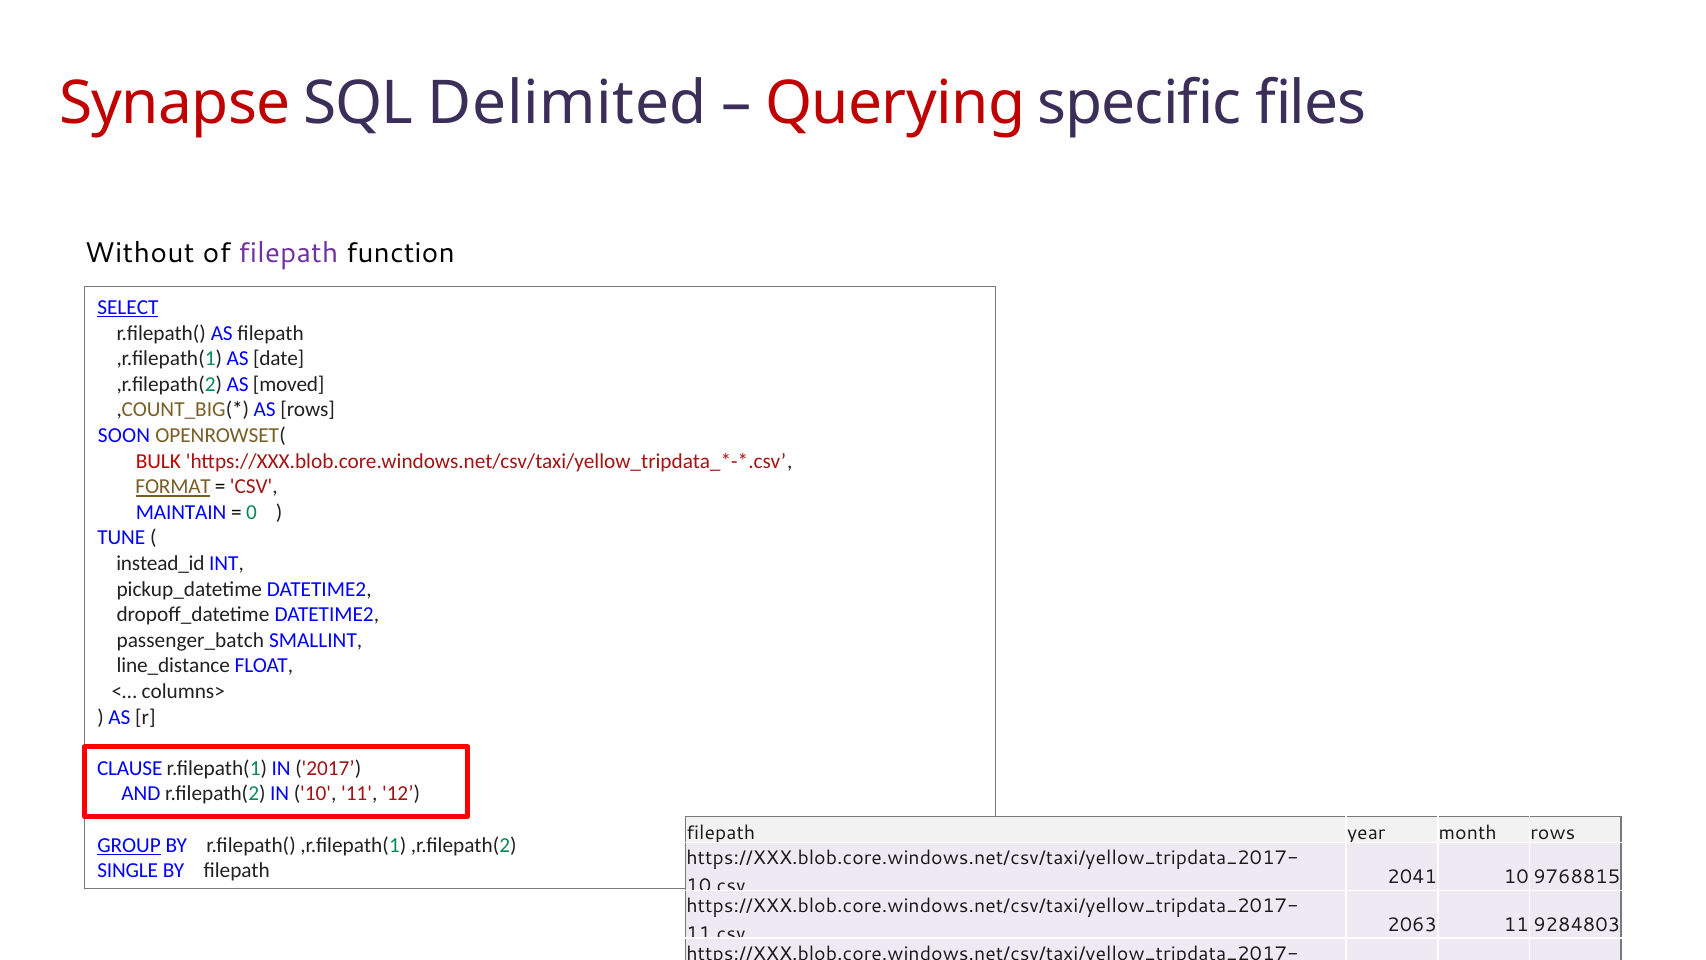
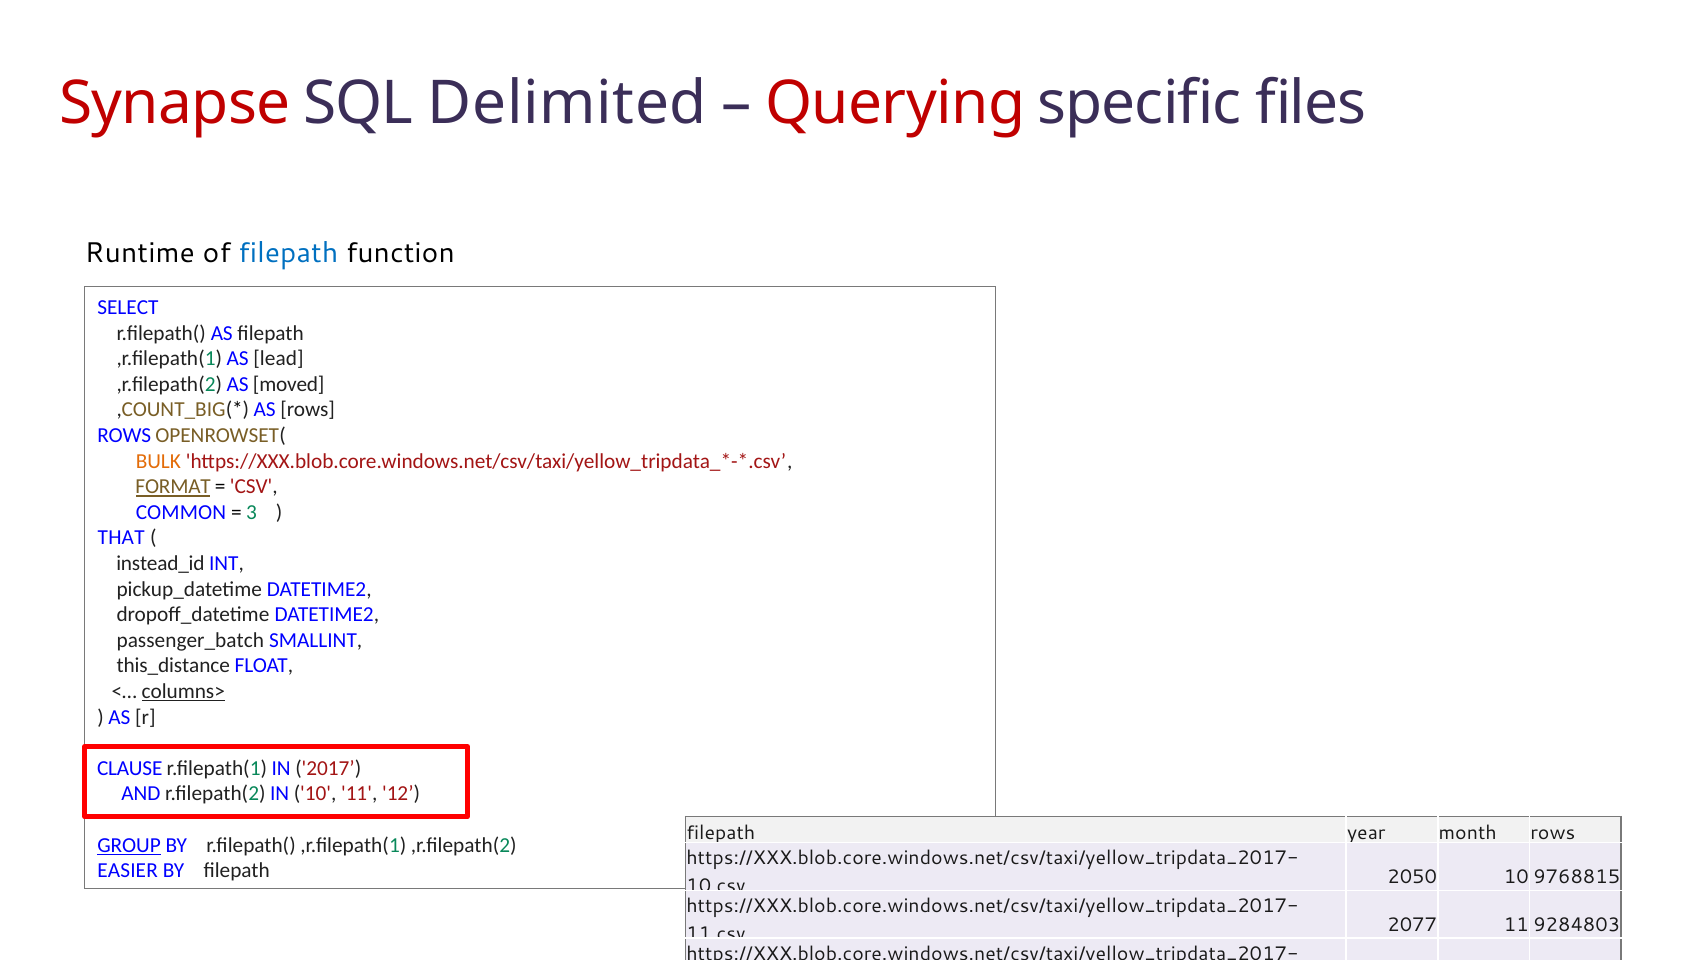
Without: Without -> Runtime (140, 253)
filepath colour: purple -> blue (288, 253)
SELECT underline: present -> none (128, 307)
date: date -> lead (279, 359)
SOON: SOON -> ROWS (124, 435)
BULK colour: red -> orange (158, 461)
MAINTAIN: MAINTAIN -> COMMON (181, 512)
0: 0 -> 3 (252, 512)
TUNE: TUNE -> THAT (121, 538)
line_distance: line_distance -> this_distance (173, 666)
columns> underline: none -> present (183, 691)
SINGLE: SINGLE -> EASIER (128, 870)
2041: 2041 -> 2050 (1412, 877)
2063: 2063 -> 2077 (1412, 925)
